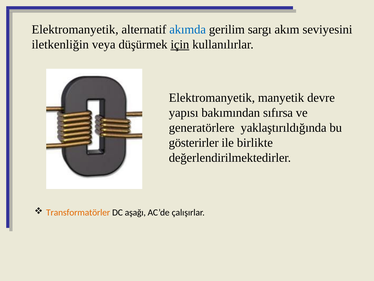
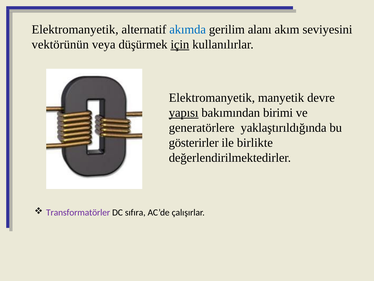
sargı: sargı -> alanı (260, 30)
iletkenliğin: iletkenliğin -> vektörünün (60, 45)
yapısı underline: none -> present (184, 113)
sıfırsa: sıfırsa -> birimi (278, 113)
Transformatörler colour: orange -> purple (78, 212)
aşağı: aşağı -> sıfıra (135, 212)
